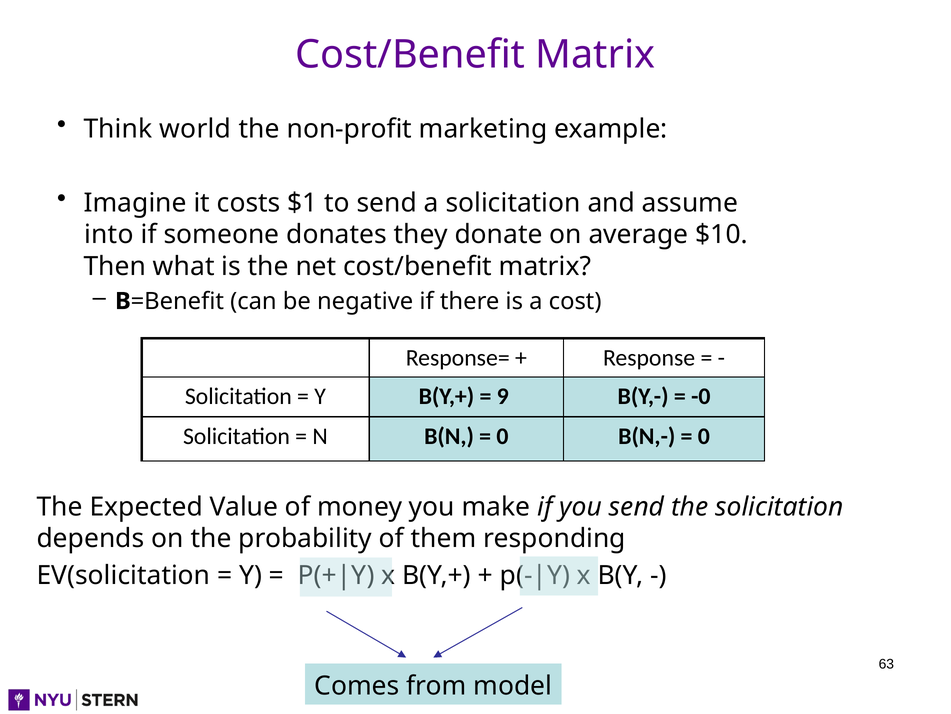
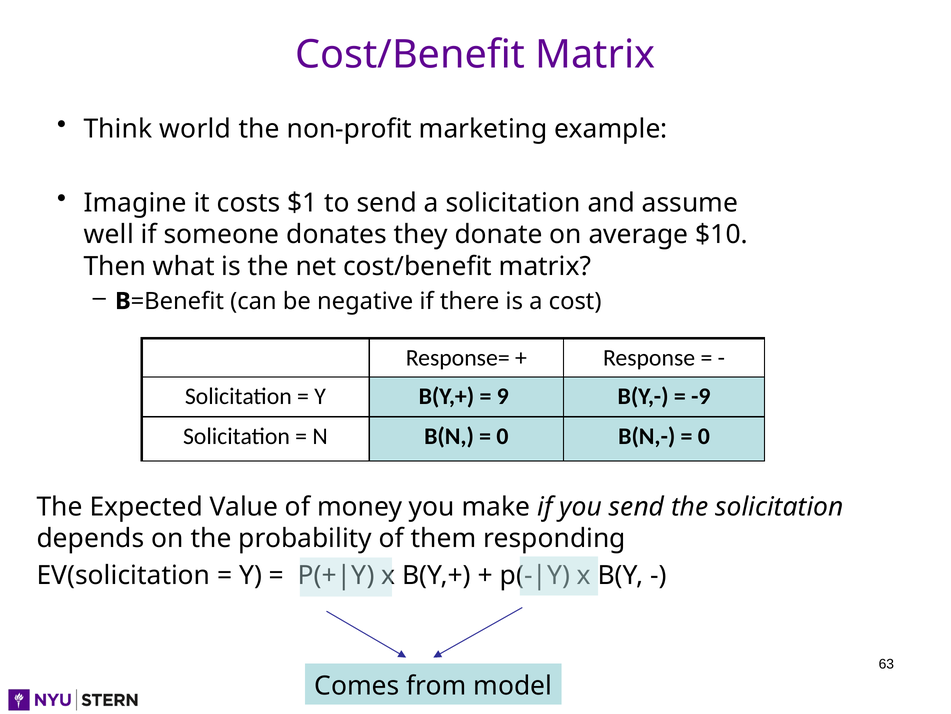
into: into -> well (109, 234)
-0: -0 -> -9 (701, 396)
